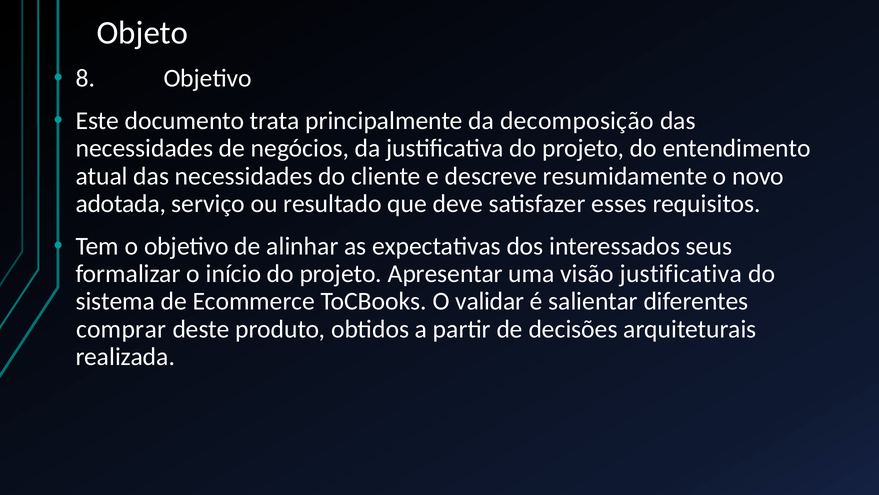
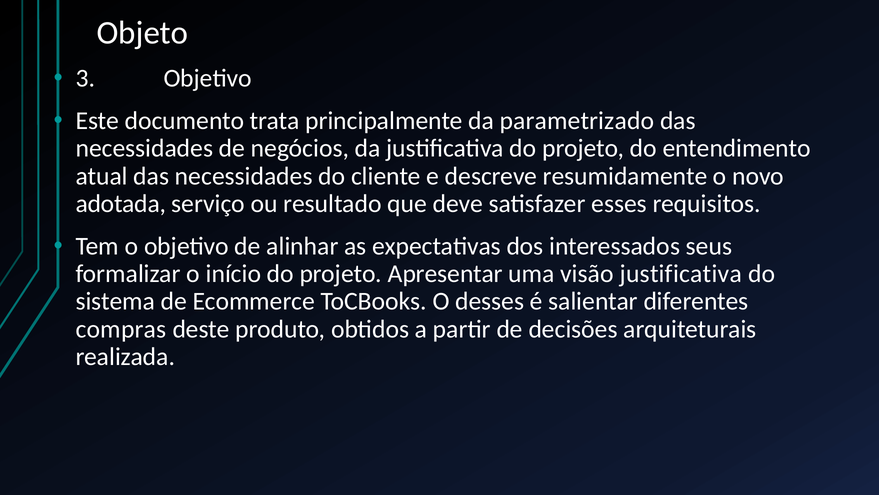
8: 8 -> 3 (85, 78)
decomposição: decomposição -> parametrizado (577, 121)
validar: validar -> desses (490, 301)
comprar: comprar -> compras (121, 329)
